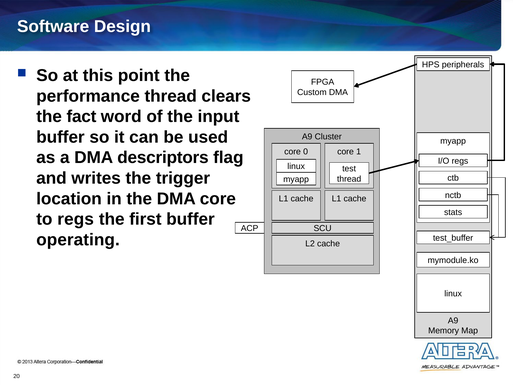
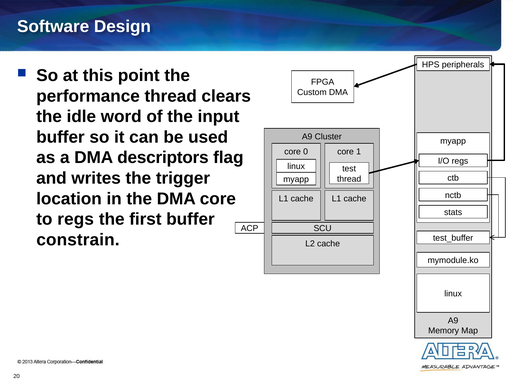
fact: fact -> idle (81, 117)
operating: operating -> constrain (78, 240)
